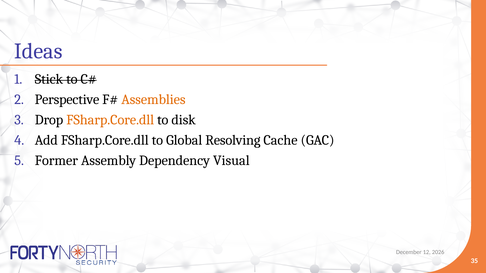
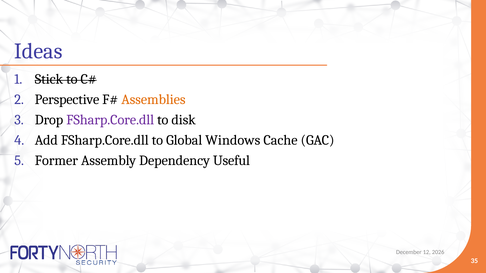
FSharp.Core.dll colour: orange -> purple (110, 120)
Resolving: Resolving -> Windows (233, 140)
Visual: Visual -> Useful (231, 161)
